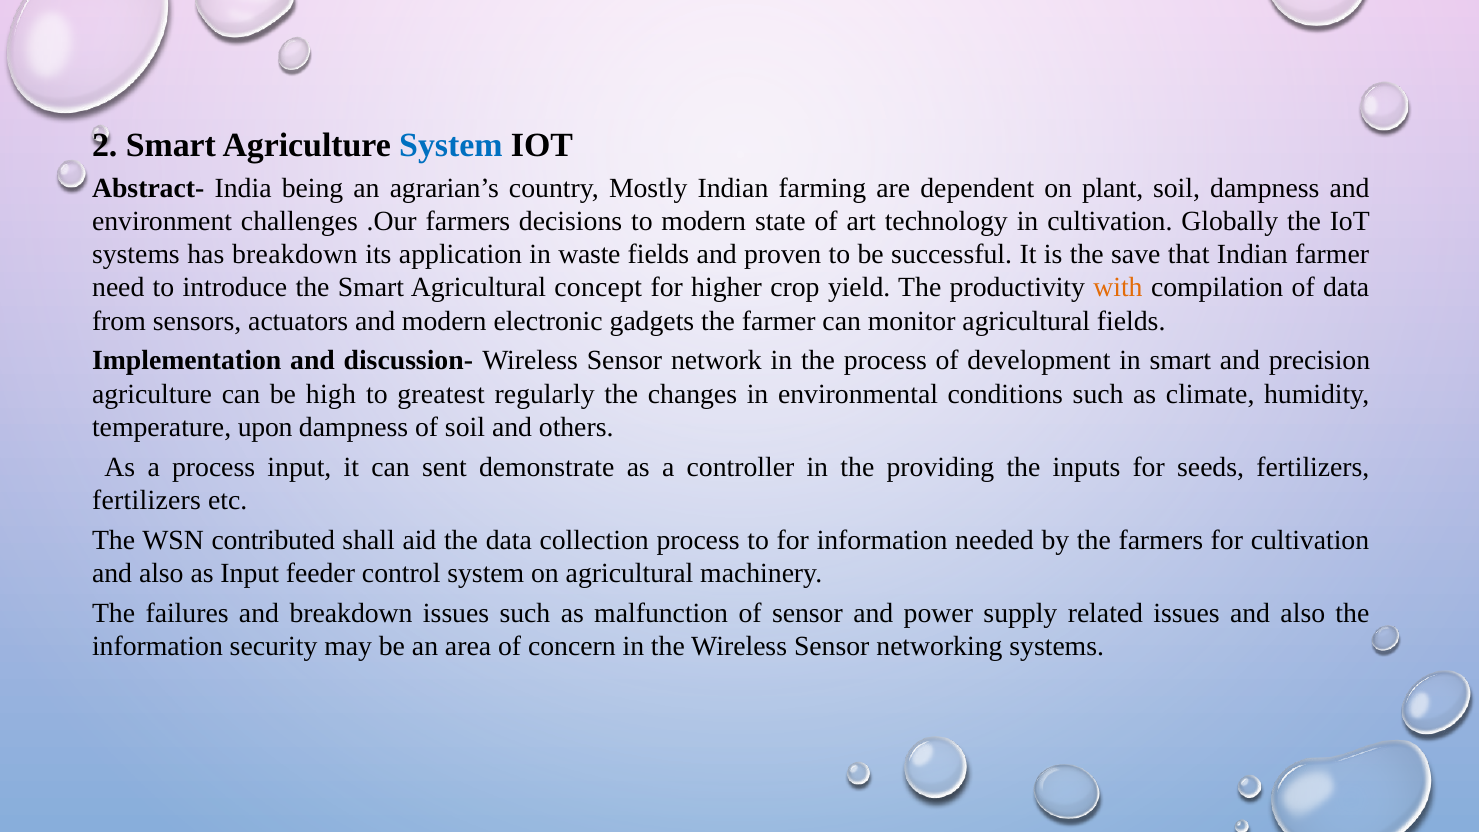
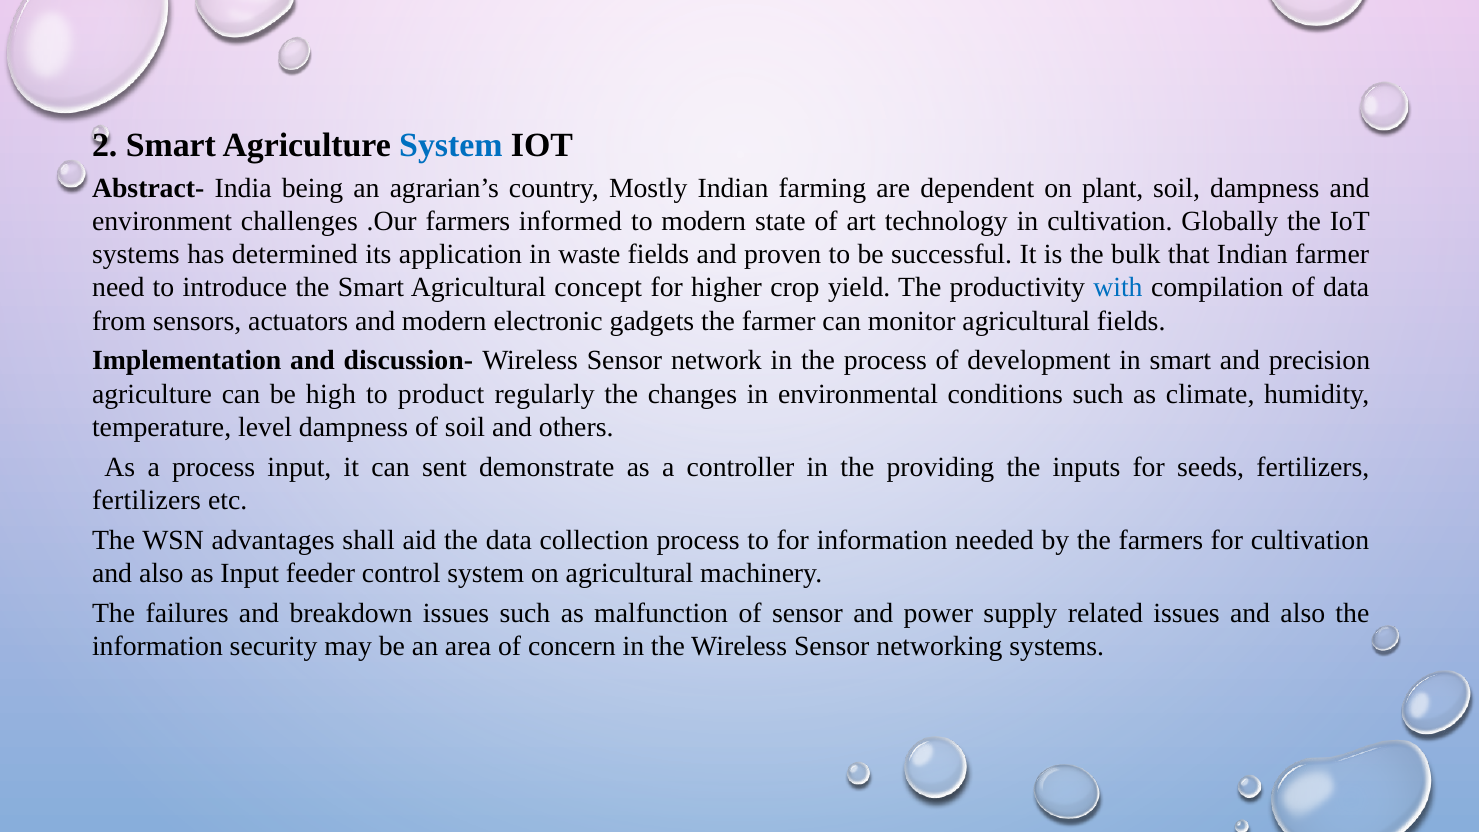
decisions: decisions -> informed (570, 221)
has breakdown: breakdown -> determined (295, 254)
save: save -> bulk (1136, 254)
with colour: orange -> blue (1118, 288)
greatest: greatest -> product (441, 394)
upon: upon -> level (265, 427)
contributed: contributed -> advantages (273, 540)
